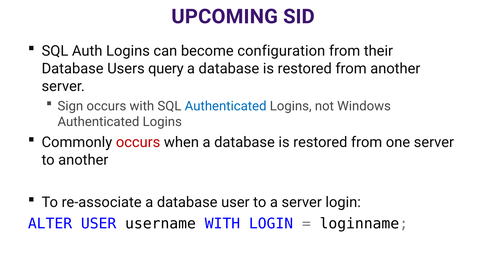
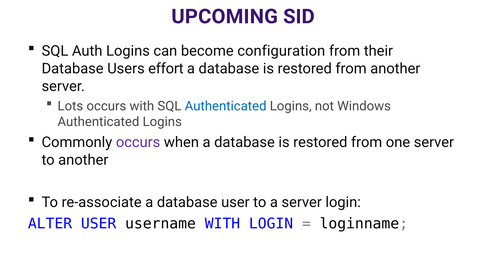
query: query -> effort (166, 69)
Sign: Sign -> Lots (70, 106)
occurs colour: red -> purple (138, 142)
